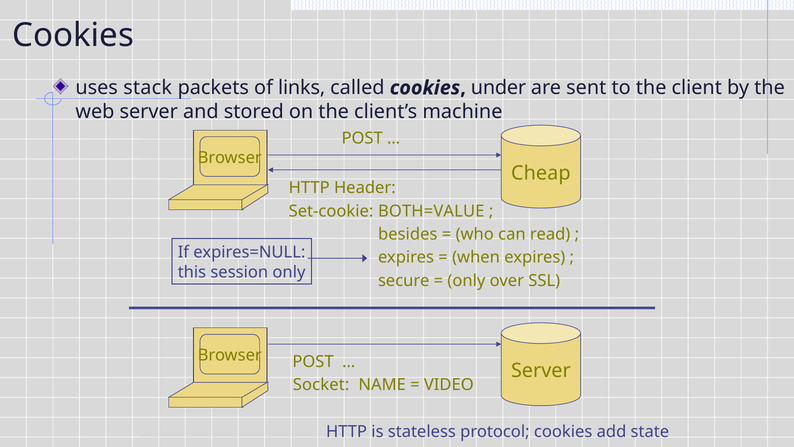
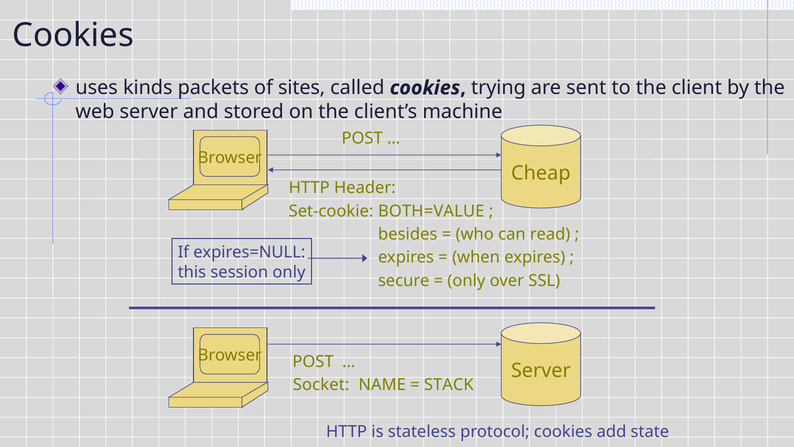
stack: stack -> kinds (148, 88)
links: links -> sites (302, 88)
under: under -> trying (498, 88)
VIDEO: VIDEO -> STACK (449, 385)
